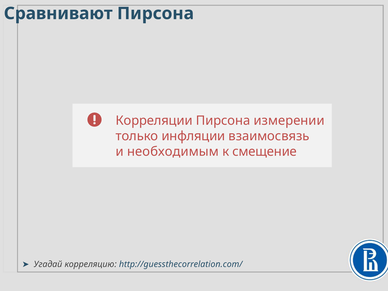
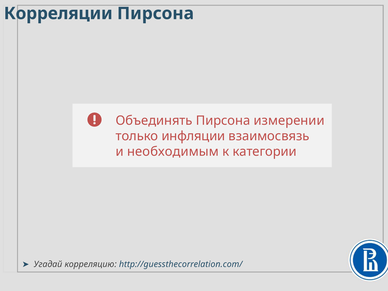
Сравнивают: Сравнивают -> Корреляции (58, 13)
Корреляции: Корреляции -> Объединять (154, 121)
смещение: смещение -> категории (265, 152)
